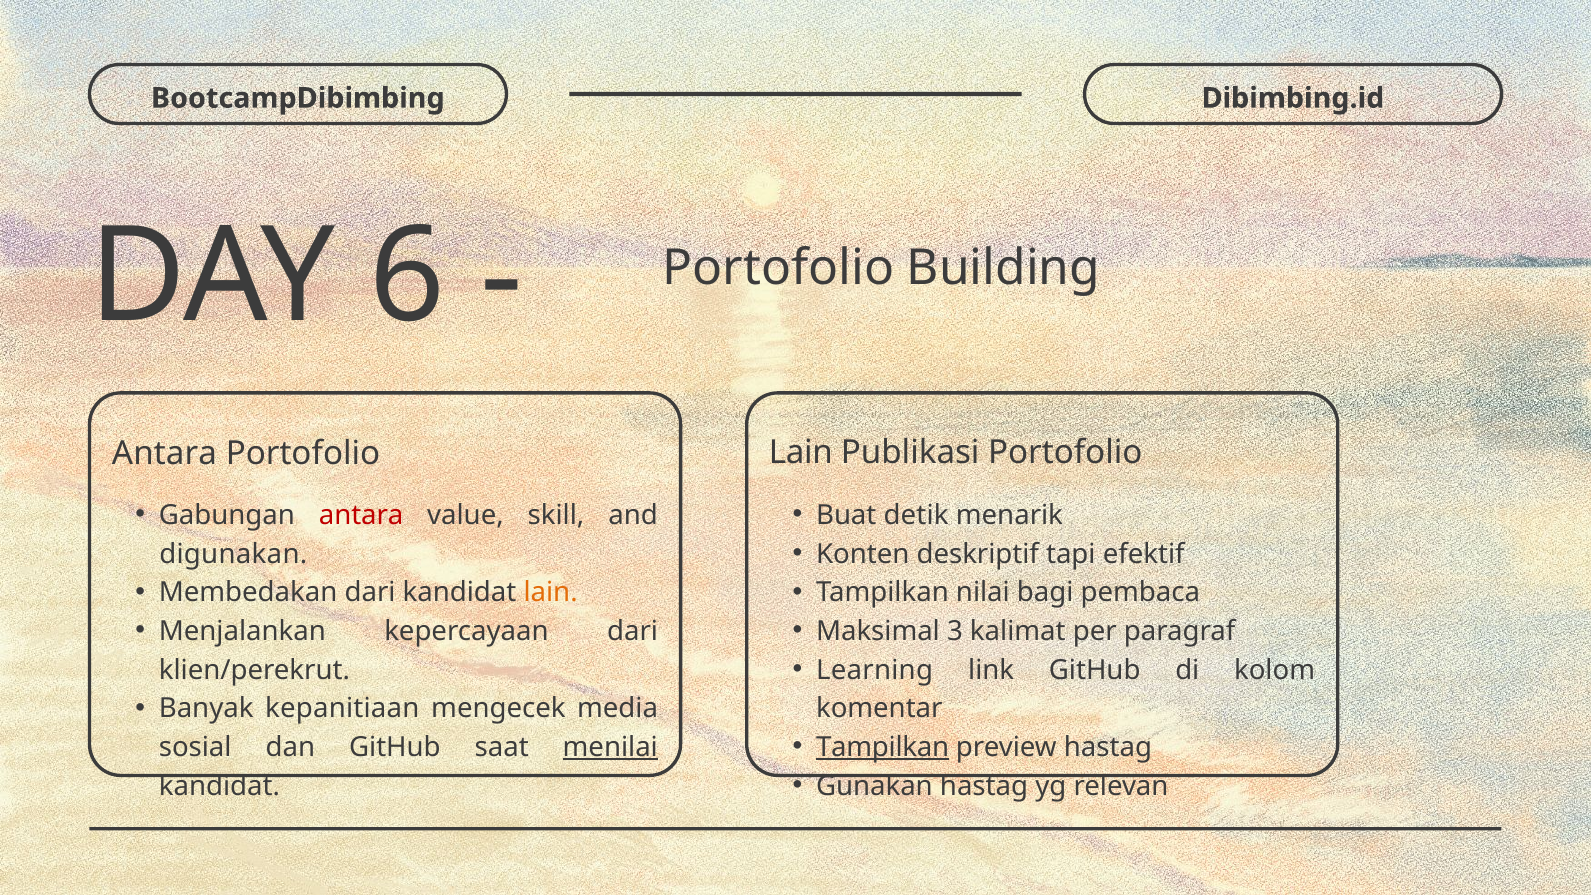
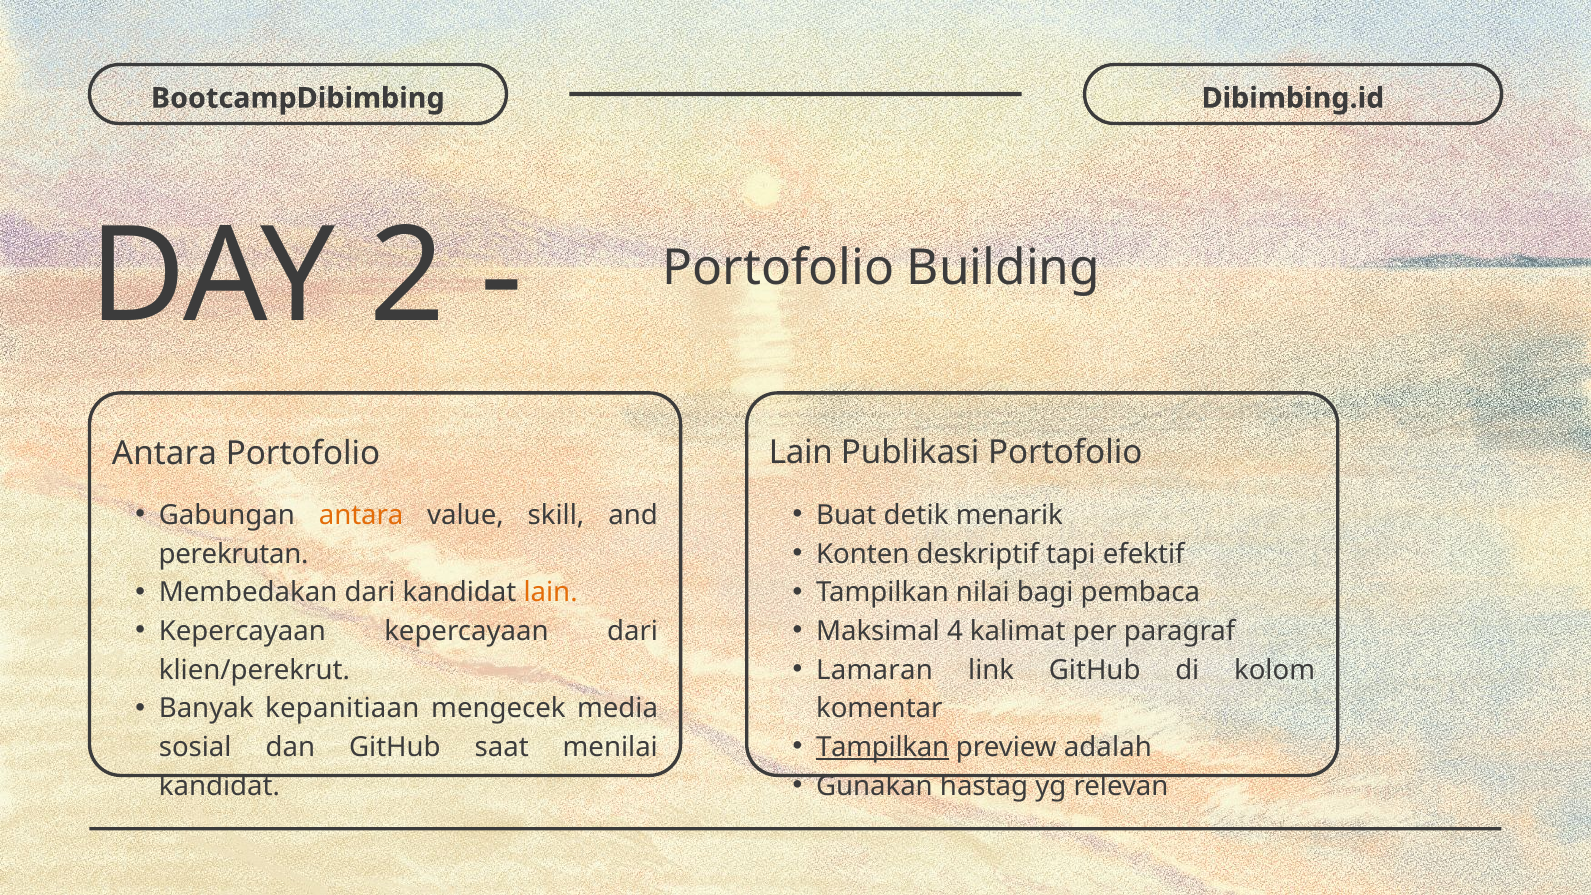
6: 6 -> 2 (408, 276)
antara colour: red -> orange (361, 515)
digunakan: digunakan -> perekrutan (234, 554)
Menjalankan: Menjalankan -> Kepercayaan (242, 631)
3: 3 -> 4 (955, 631)
Learning: Learning -> Lamaran (875, 670)
preview hastag: hastag -> adalah (1108, 747)
menilai underline: present -> none (610, 747)
